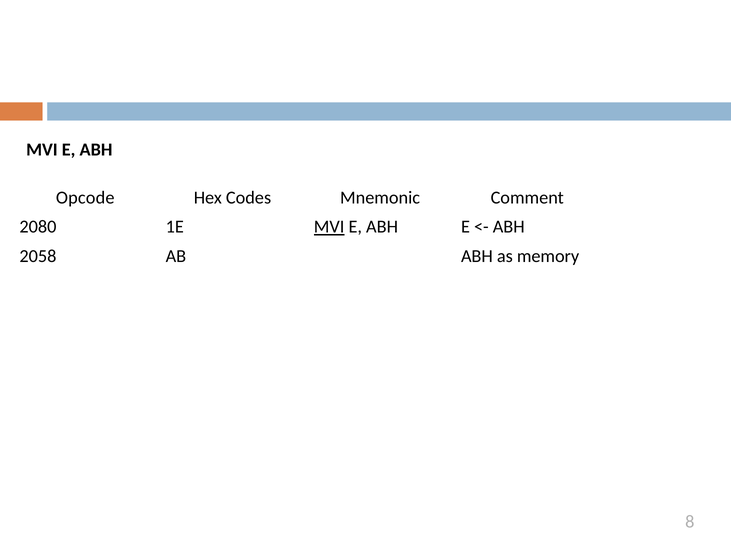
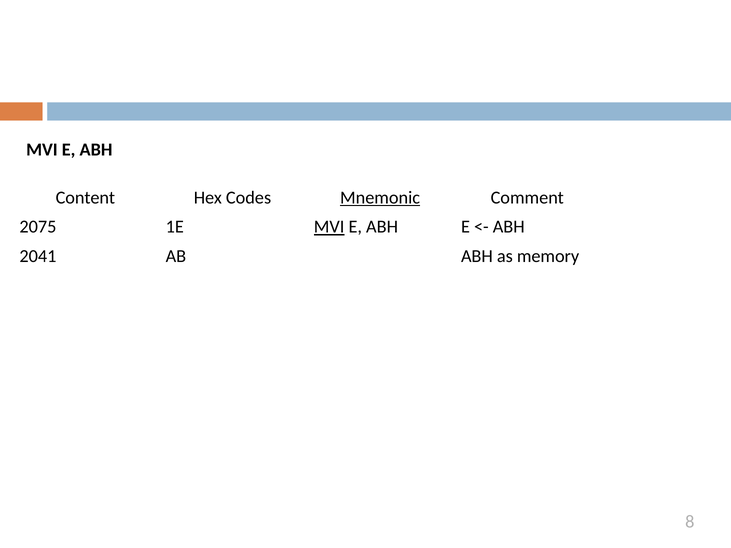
Opcode: Opcode -> Content (85, 198)
Mnemonic underline: none -> present (380, 198)
2080: 2080 -> 2075 (38, 227)
2058: 2058 -> 2041 (38, 256)
